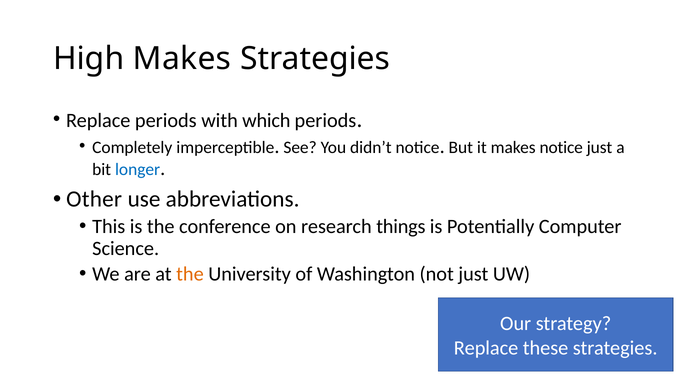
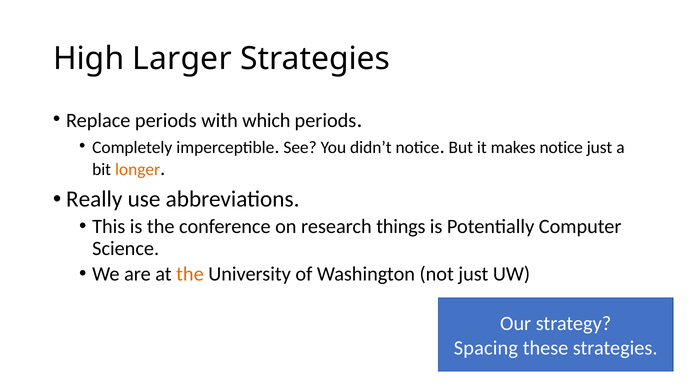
High Makes: Makes -> Larger (182, 58)
longer colour: blue -> orange (138, 169)
Other: Other -> Really (94, 199)
Replace: Replace -> Spacing (486, 348)
